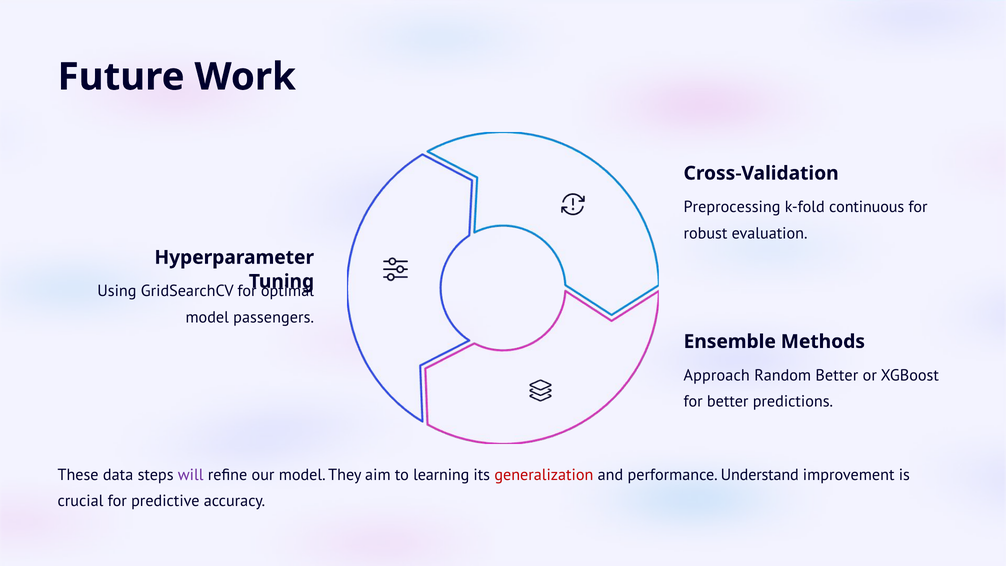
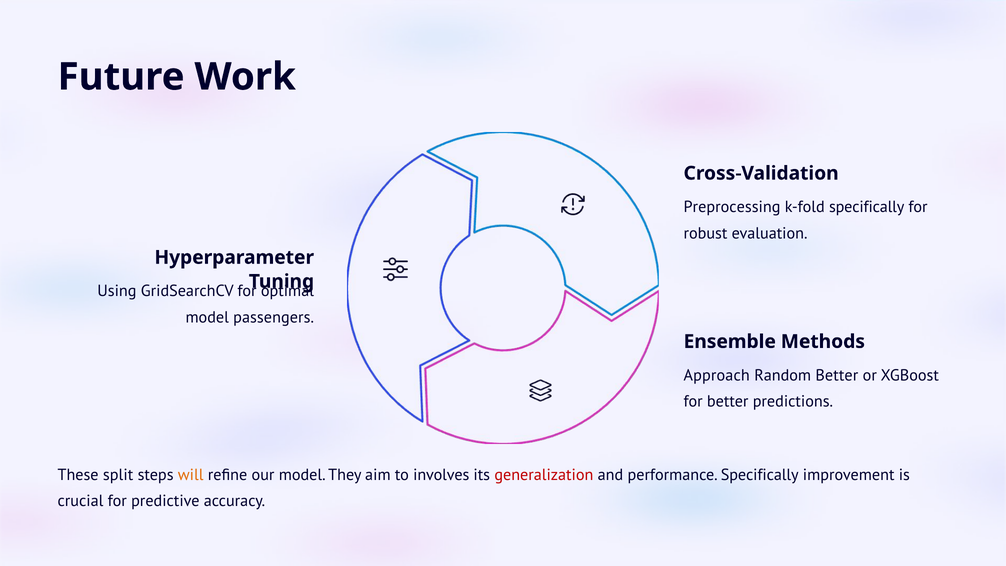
k-fold continuous: continuous -> specifically (867, 207)
data: data -> split (118, 475)
will colour: purple -> orange (191, 475)
learning: learning -> involves (441, 475)
performance Understand: Understand -> Specifically (760, 475)
